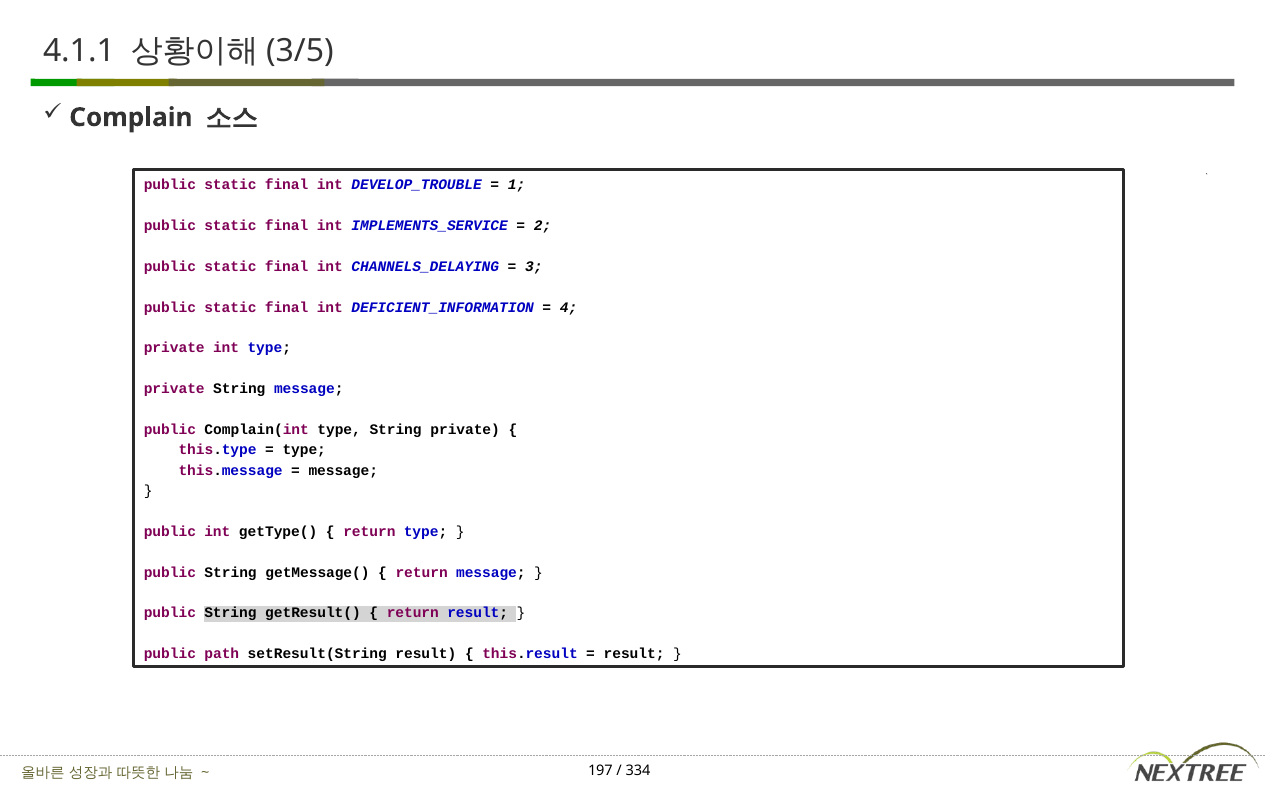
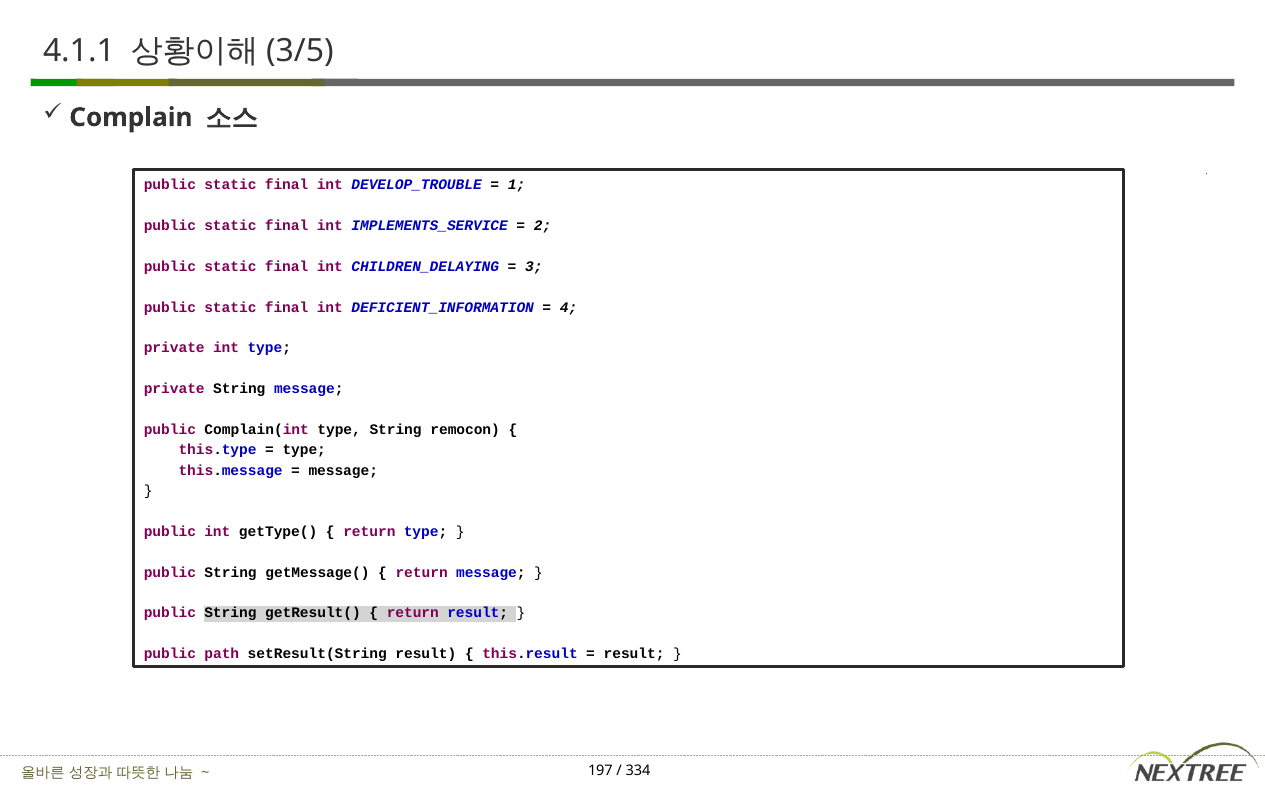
CHANNELS_DELAYING: CHANNELS_DELAYING -> CHILDREN_DELAYING (425, 266)
String private: private -> remocon (465, 430)
